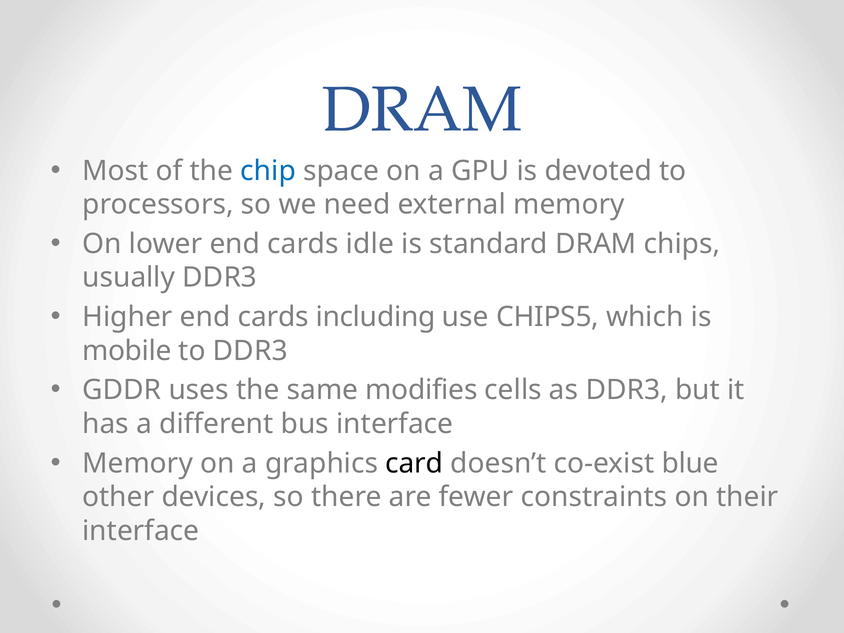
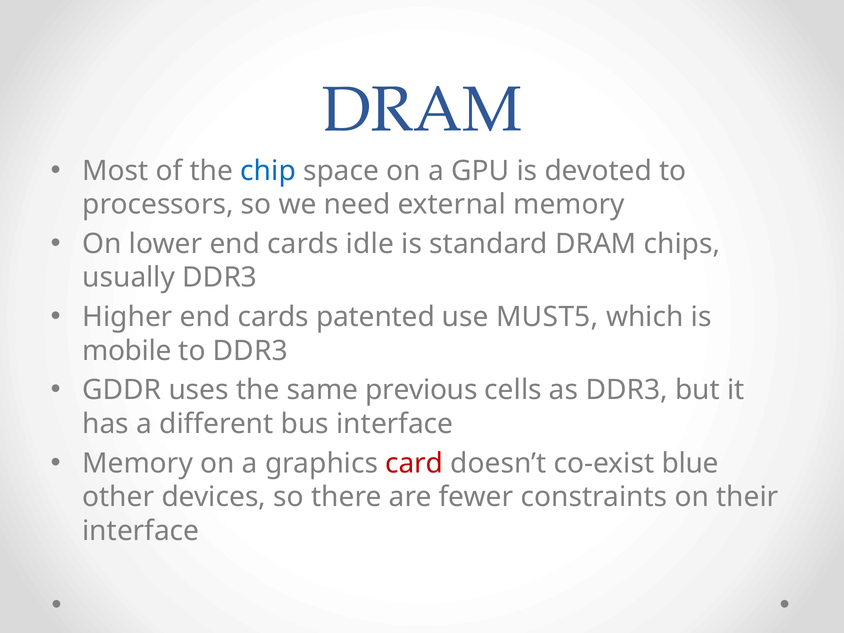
including: including -> patented (375, 317)
CHIPS5: CHIPS5 -> MUST5 (547, 317)
modifies: modifies -> previous (421, 390)
card colour: black -> red (414, 463)
